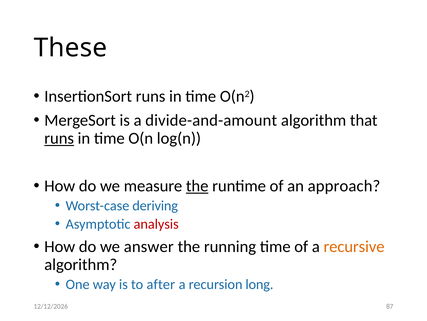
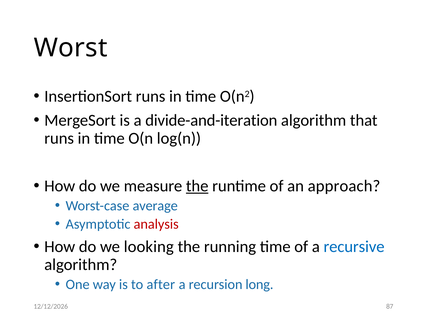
These: These -> Worst (71, 48)
divide-and-amount: divide-and-amount -> divide-and-iteration (211, 120)
runs underline: present -> none (59, 138)
deriving: deriving -> average (155, 205)
answer: answer -> looking (149, 246)
recursive colour: orange -> blue (354, 246)
